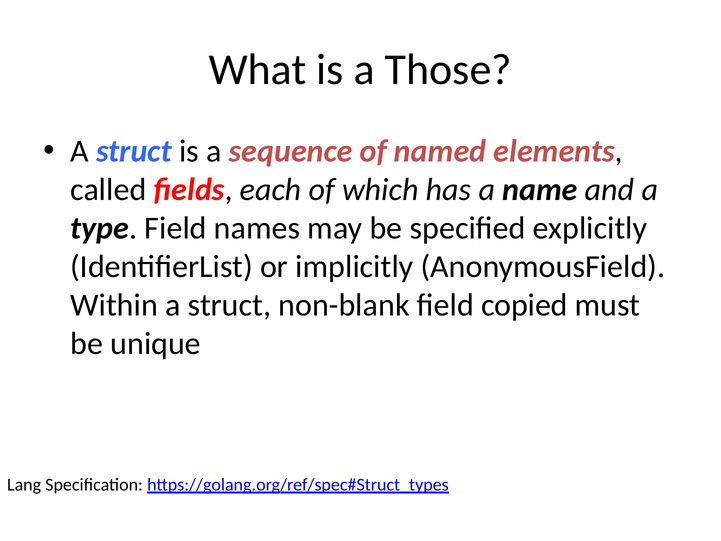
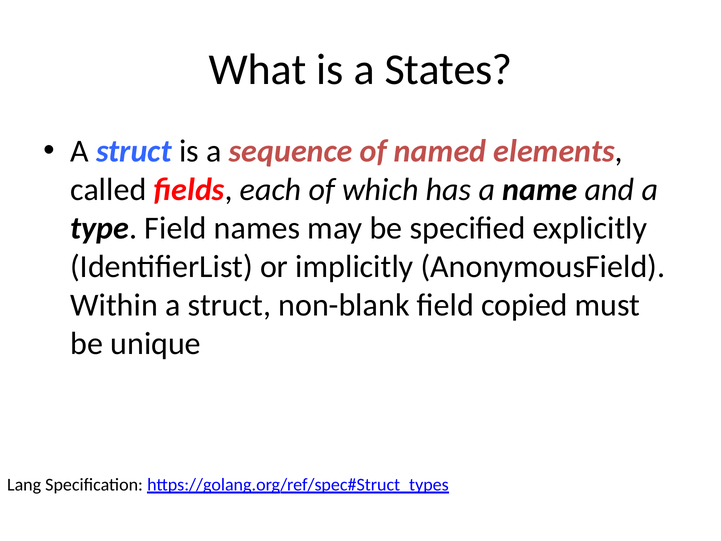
Those: Those -> States (449, 70)
